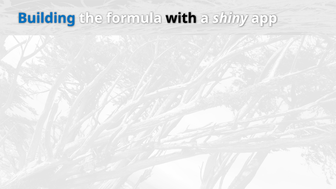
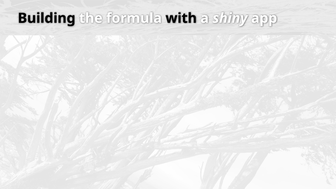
Building colour: blue -> black (47, 18)
